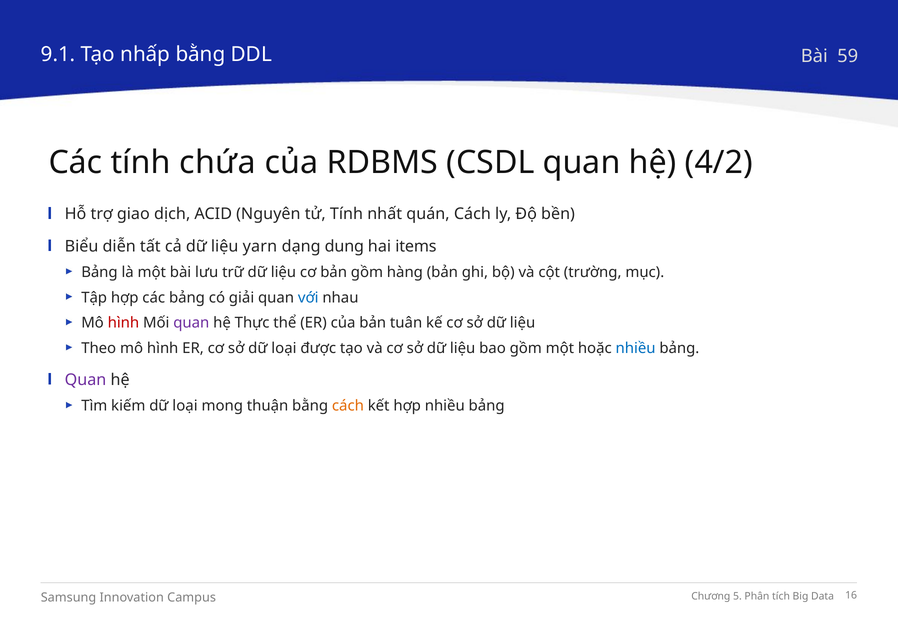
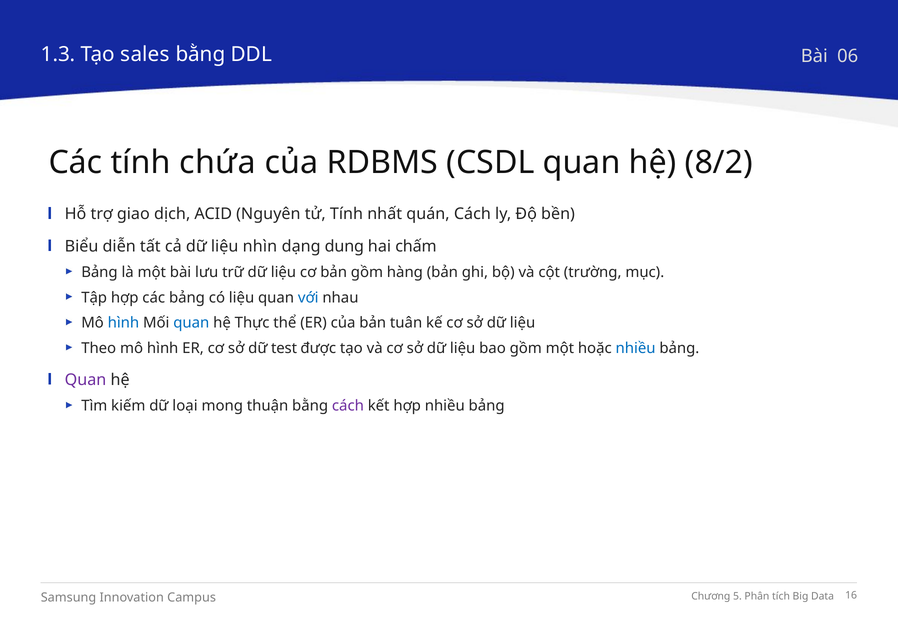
9.1: 9.1 -> 1.3 (58, 54)
nhấp: nhấp -> sales (145, 54)
59: 59 -> 06 (848, 56)
4/2: 4/2 -> 8/2 (719, 163)
yarn: yarn -> nhìn (260, 246)
items: items -> chấm (416, 246)
có giải: giải -> liệu (242, 298)
hình colour: red -> blue (123, 323)
quan colour: purple -> blue (191, 323)
sở dữ loại: loại -> test (284, 348)
cách colour: orange -> purple (348, 406)
